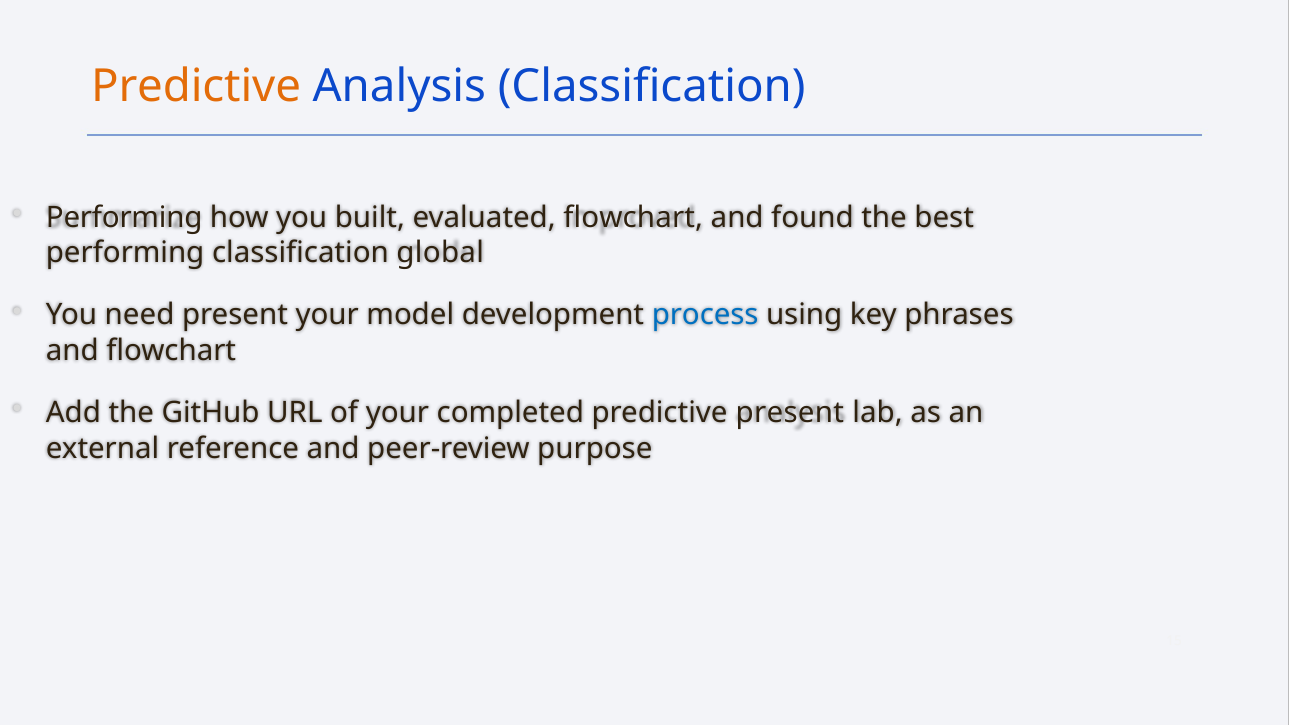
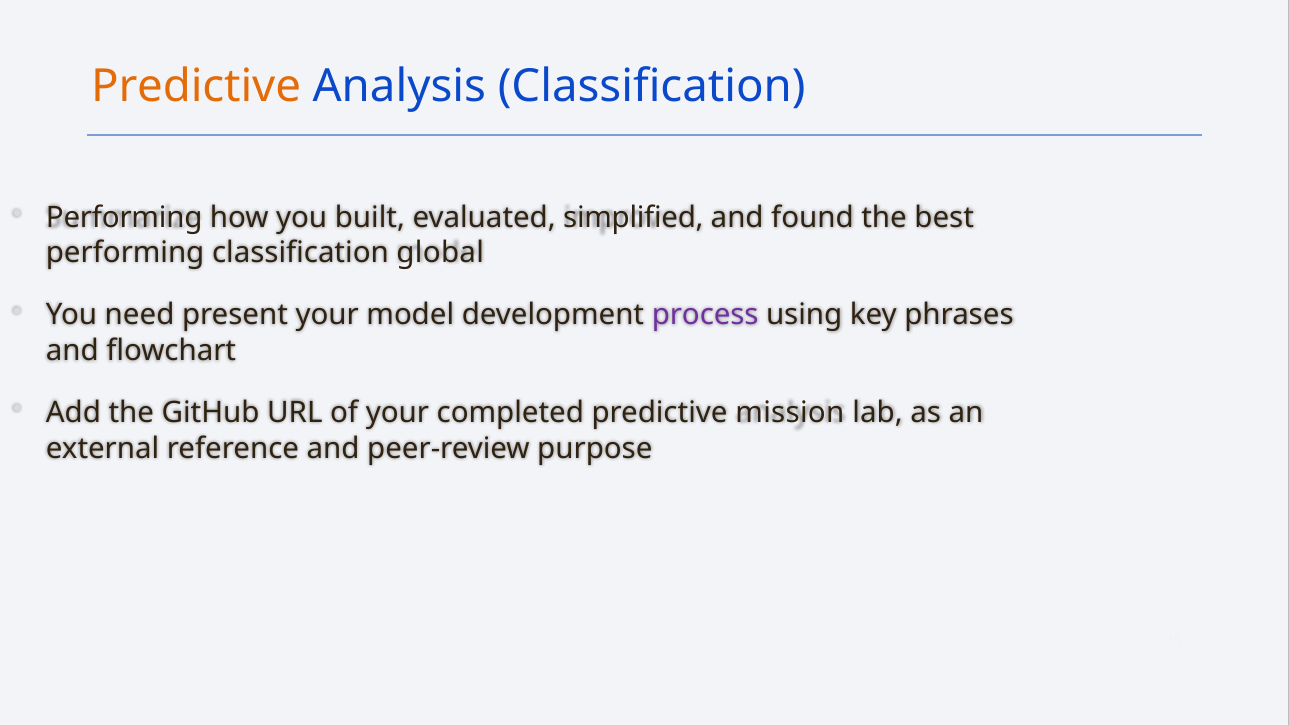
evaluated flowchart: flowchart -> simplified (633, 218)
process colour: blue -> purple (705, 315)
predictive present: present -> mission (790, 413)
